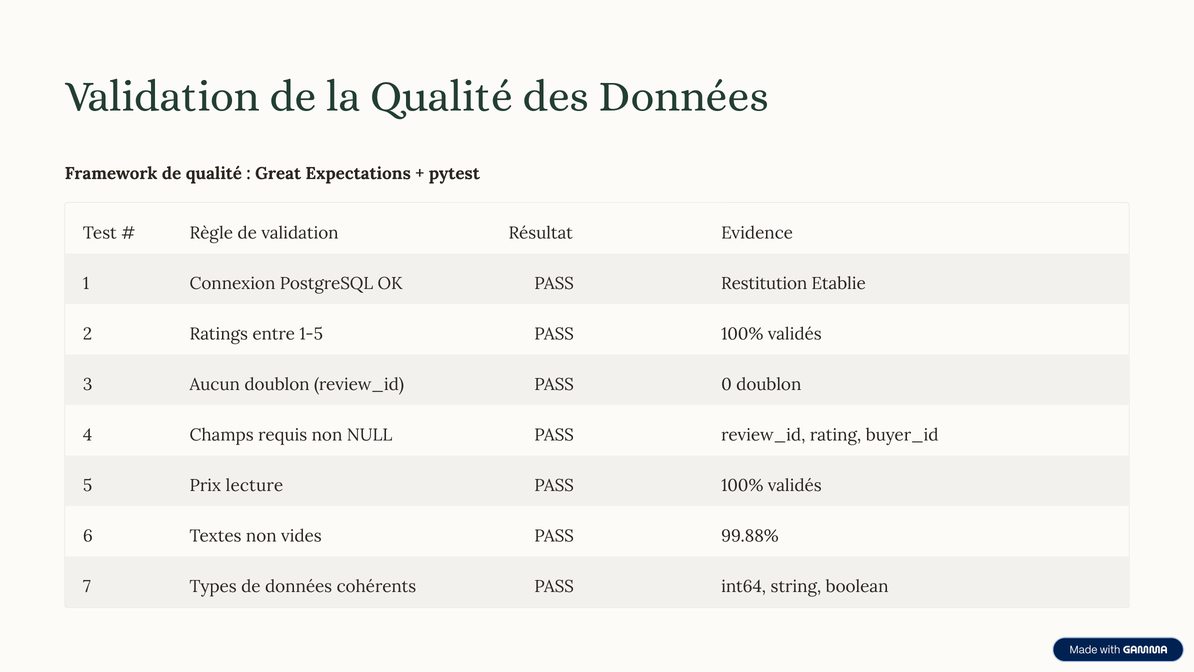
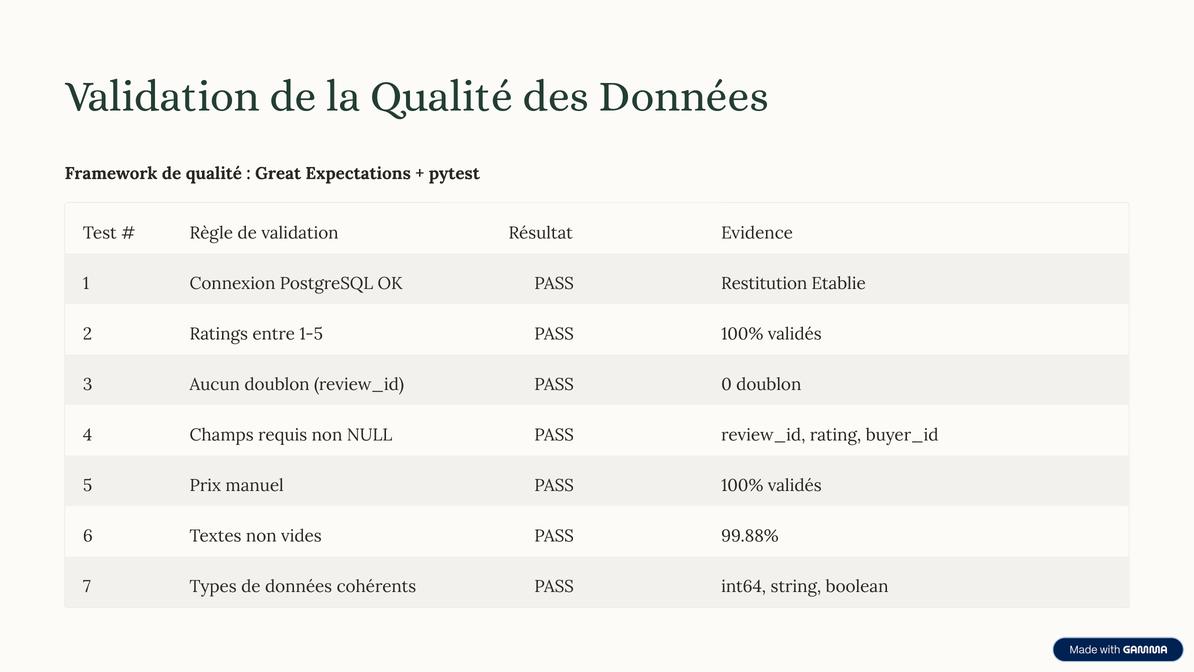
lecture: lecture -> manuel (255, 485)
